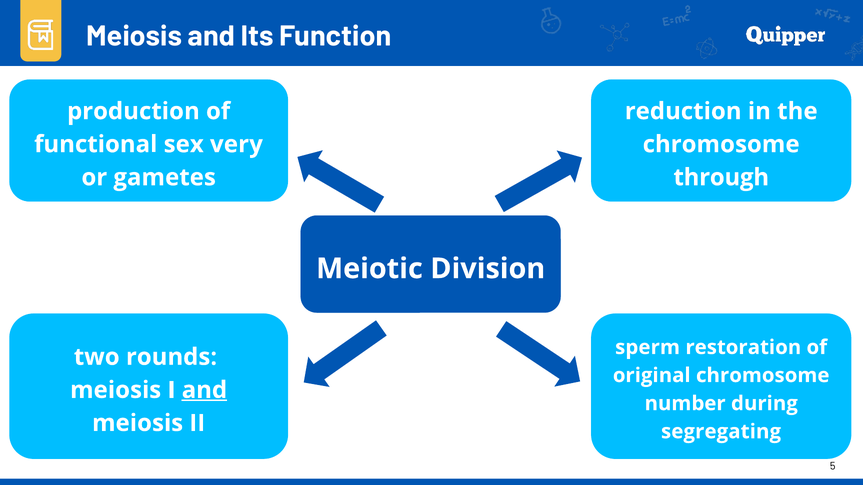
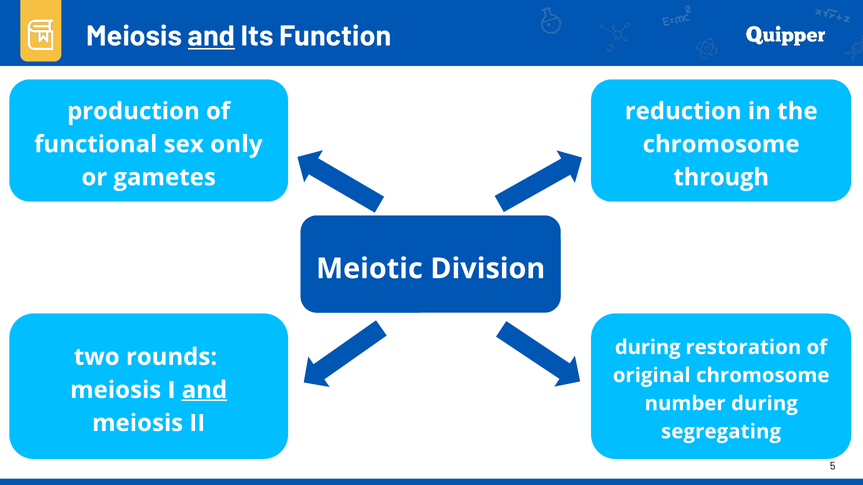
and underline: none -> present (211, 36)
very: very -> only (236, 144)
sperm: sperm -> during (648, 348)
